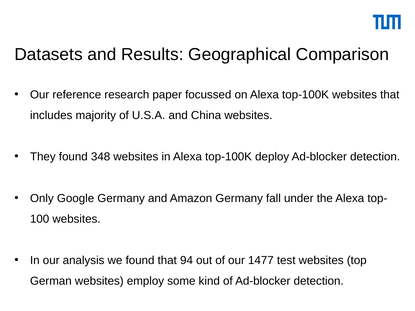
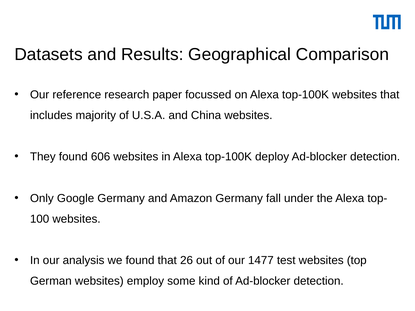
348: 348 -> 606 (101, 157)
94: 94 -> 26 (187, 261)
